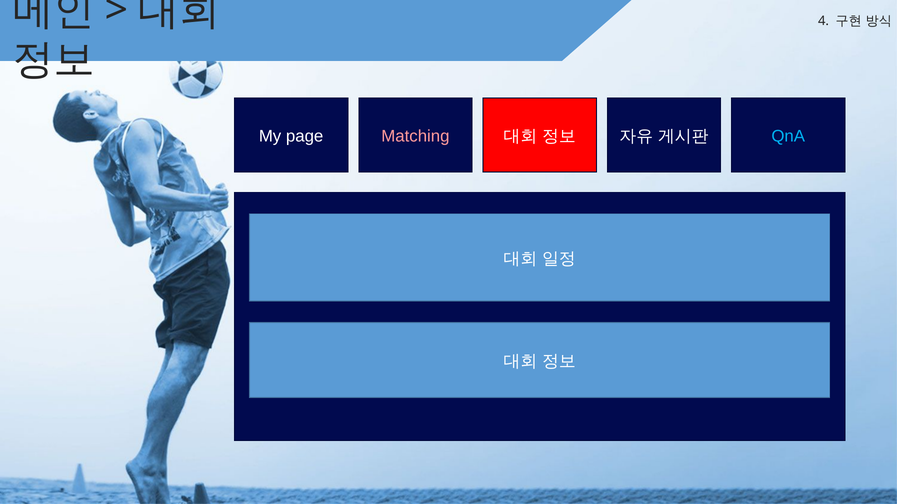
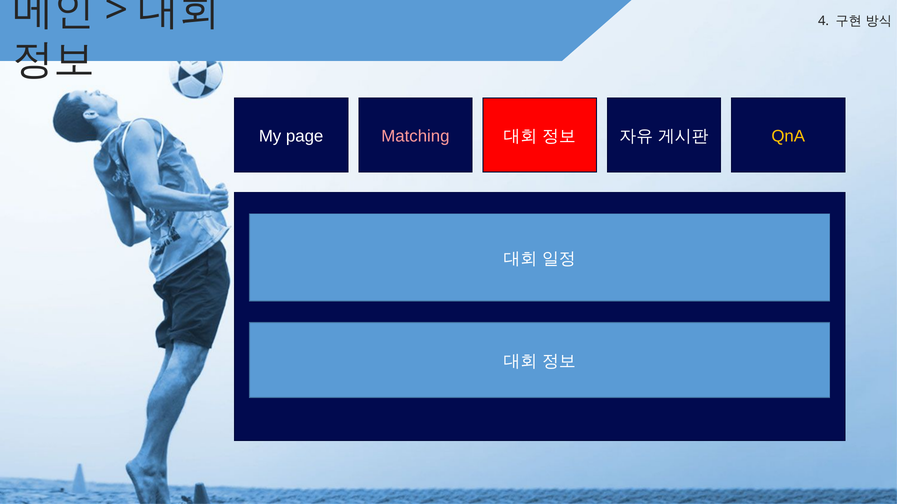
QnA colour: light blue -> yellow (788, 136)
